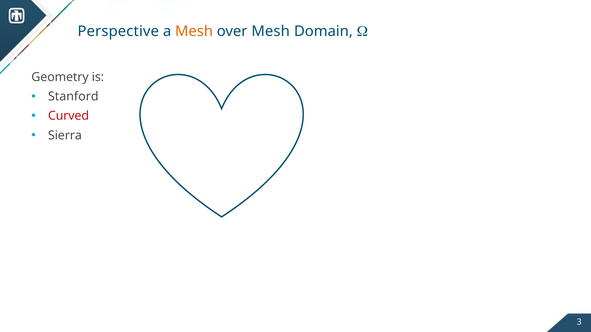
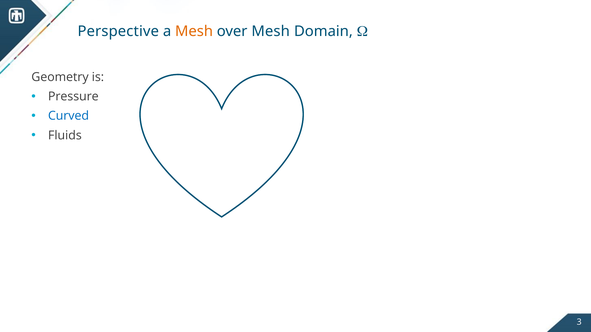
Stanford: Stanford -> Pressure (73, 97)
Curved colour: red -> blue (69, 116)
Sierra: Sierra -> Fluids (65, 136)
